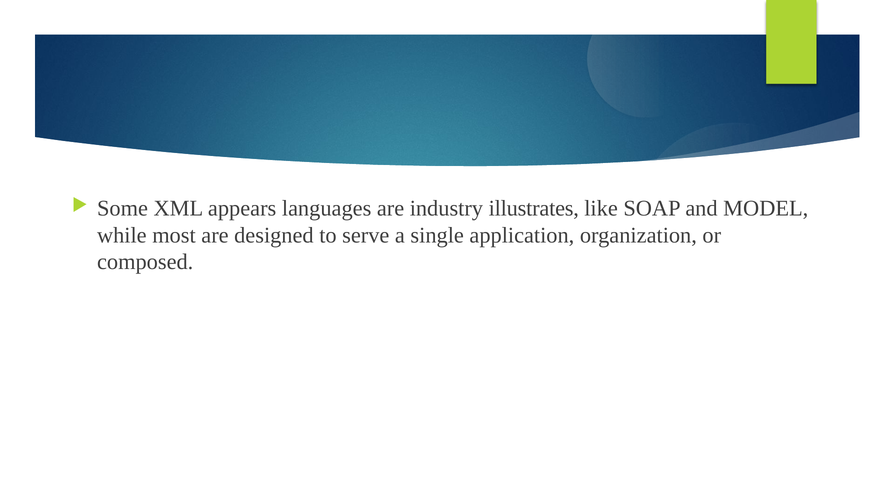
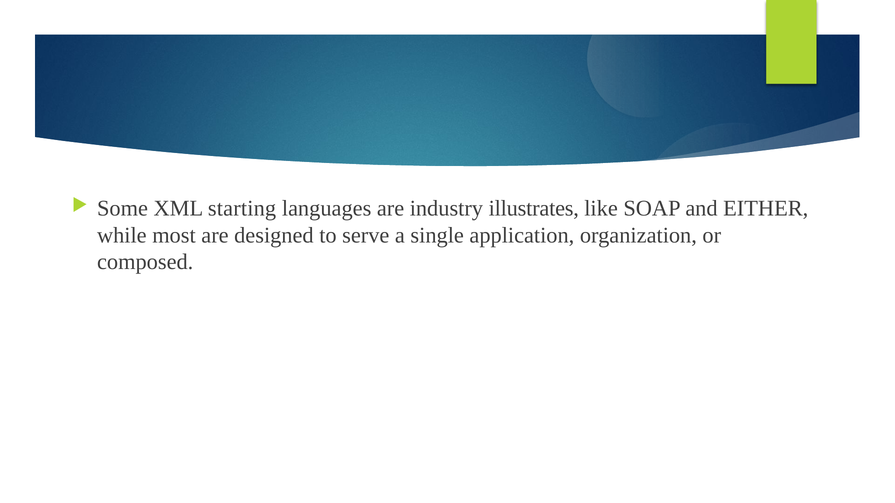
appears: appears -> starting (242, 208)
MODEL: MODEL -> EITHER (766, 208)
